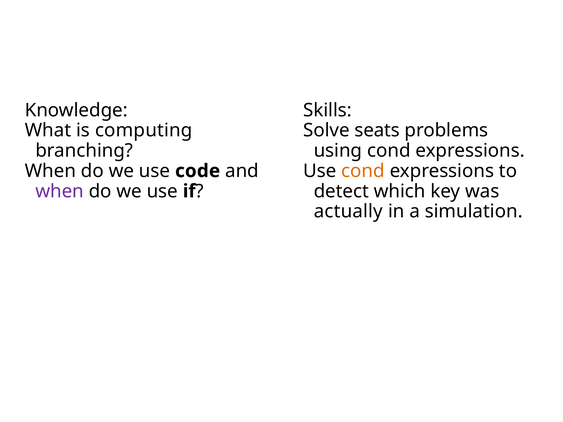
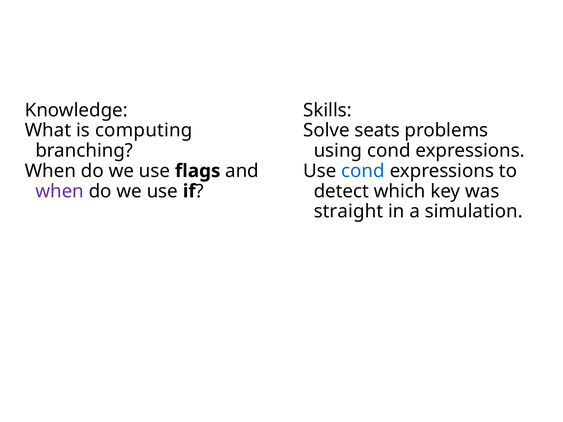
code: code -> flags (198, 171)
cond colour: orange -> blue (363, 171)
actually: actually -> straight (348, 212)
